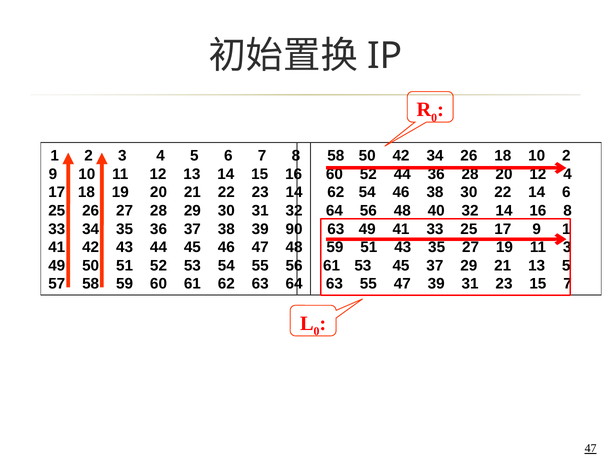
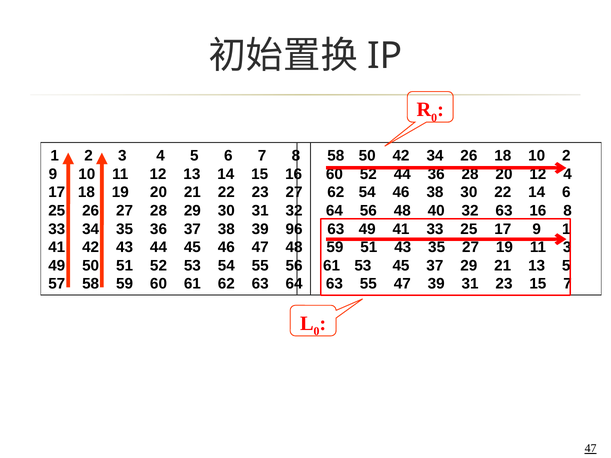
23 14: 14 -> 27 (294, 192)
32 14: 14 -> 63 (504, 211)
90: 90 -> 96 (294, 229)
